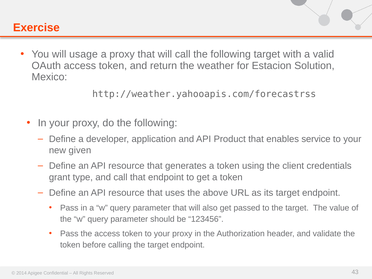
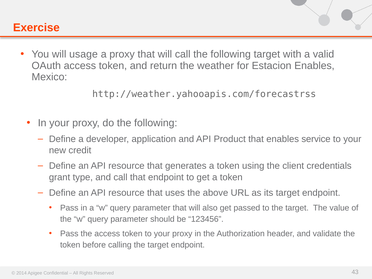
Estacion Solution: Solution -> Enables (314, 66)
given: given -> credit (80, 150)
